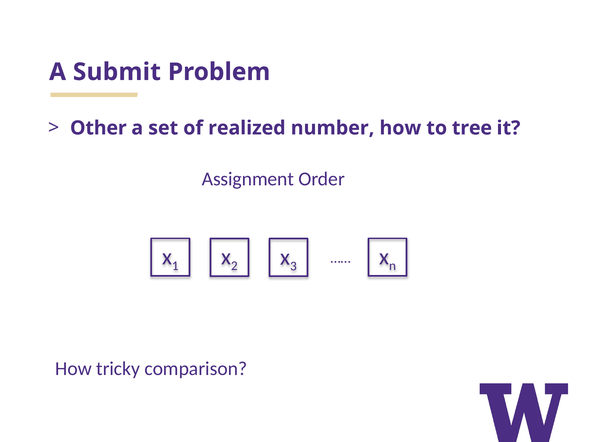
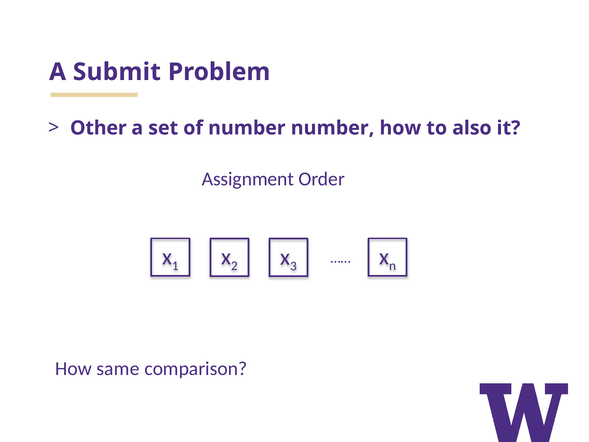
of realized: realized -> number (247, 128)
tree: tree -> also (472, 128)
tricky: tricky -> same (118, 369)
